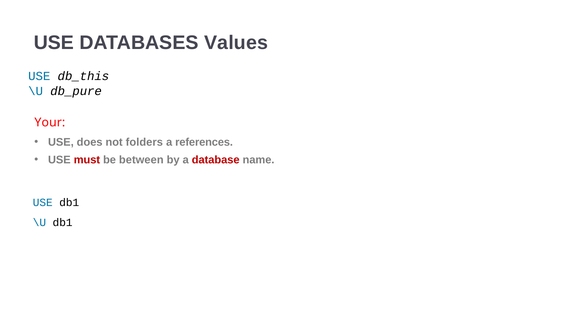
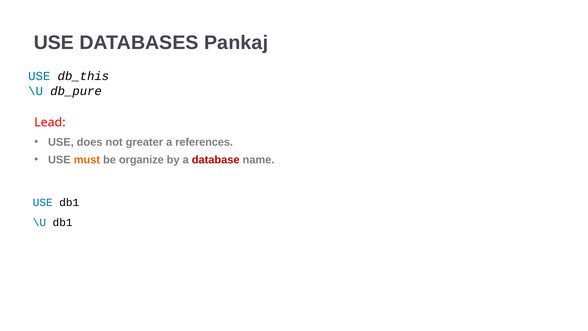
Values: Values -> Pankaj (236, 43)
Your: Your -> Lead (50, 122)
folders: folders -> greater (144, 142)
must colour: red -> orange (87, 160)
between: between -> organize (141, 160)
